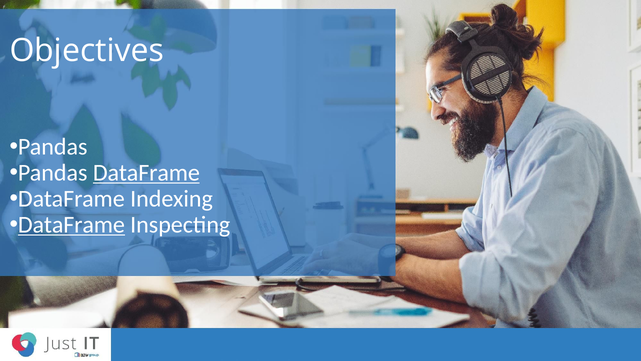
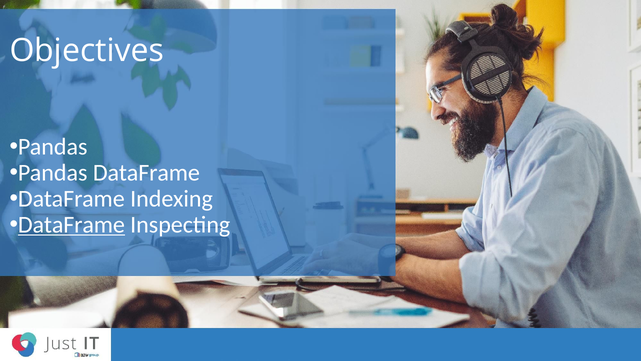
DataFrame underline: present -> none (146, 172)
